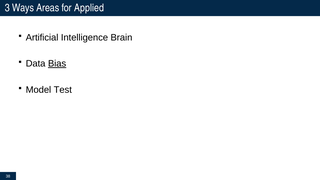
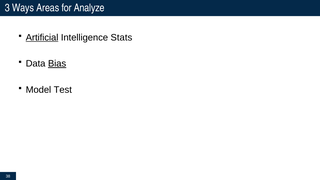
Applied: Applied -> Analyze (89, 8)
Artificial underline: none -> present (42, 37)
Brain: Brain -> Stats (121, 37)
